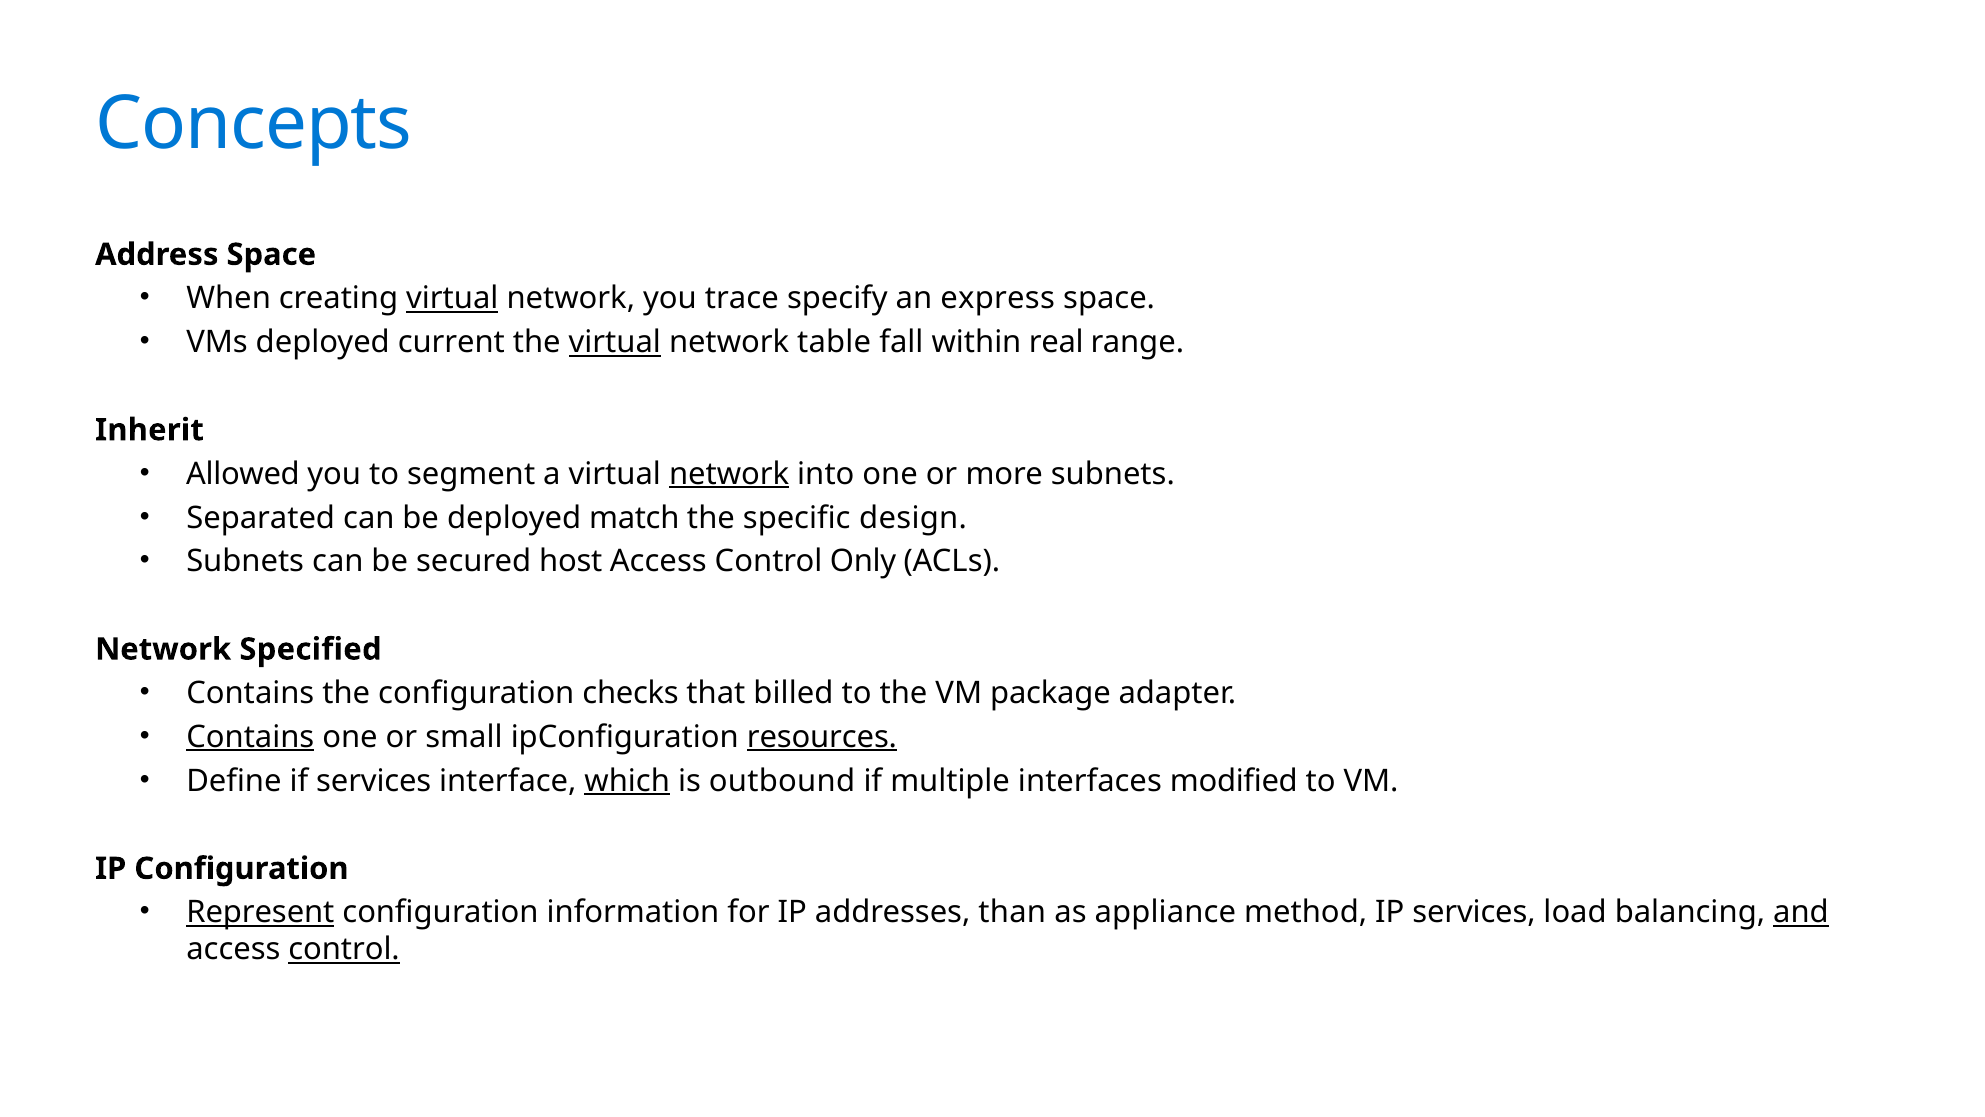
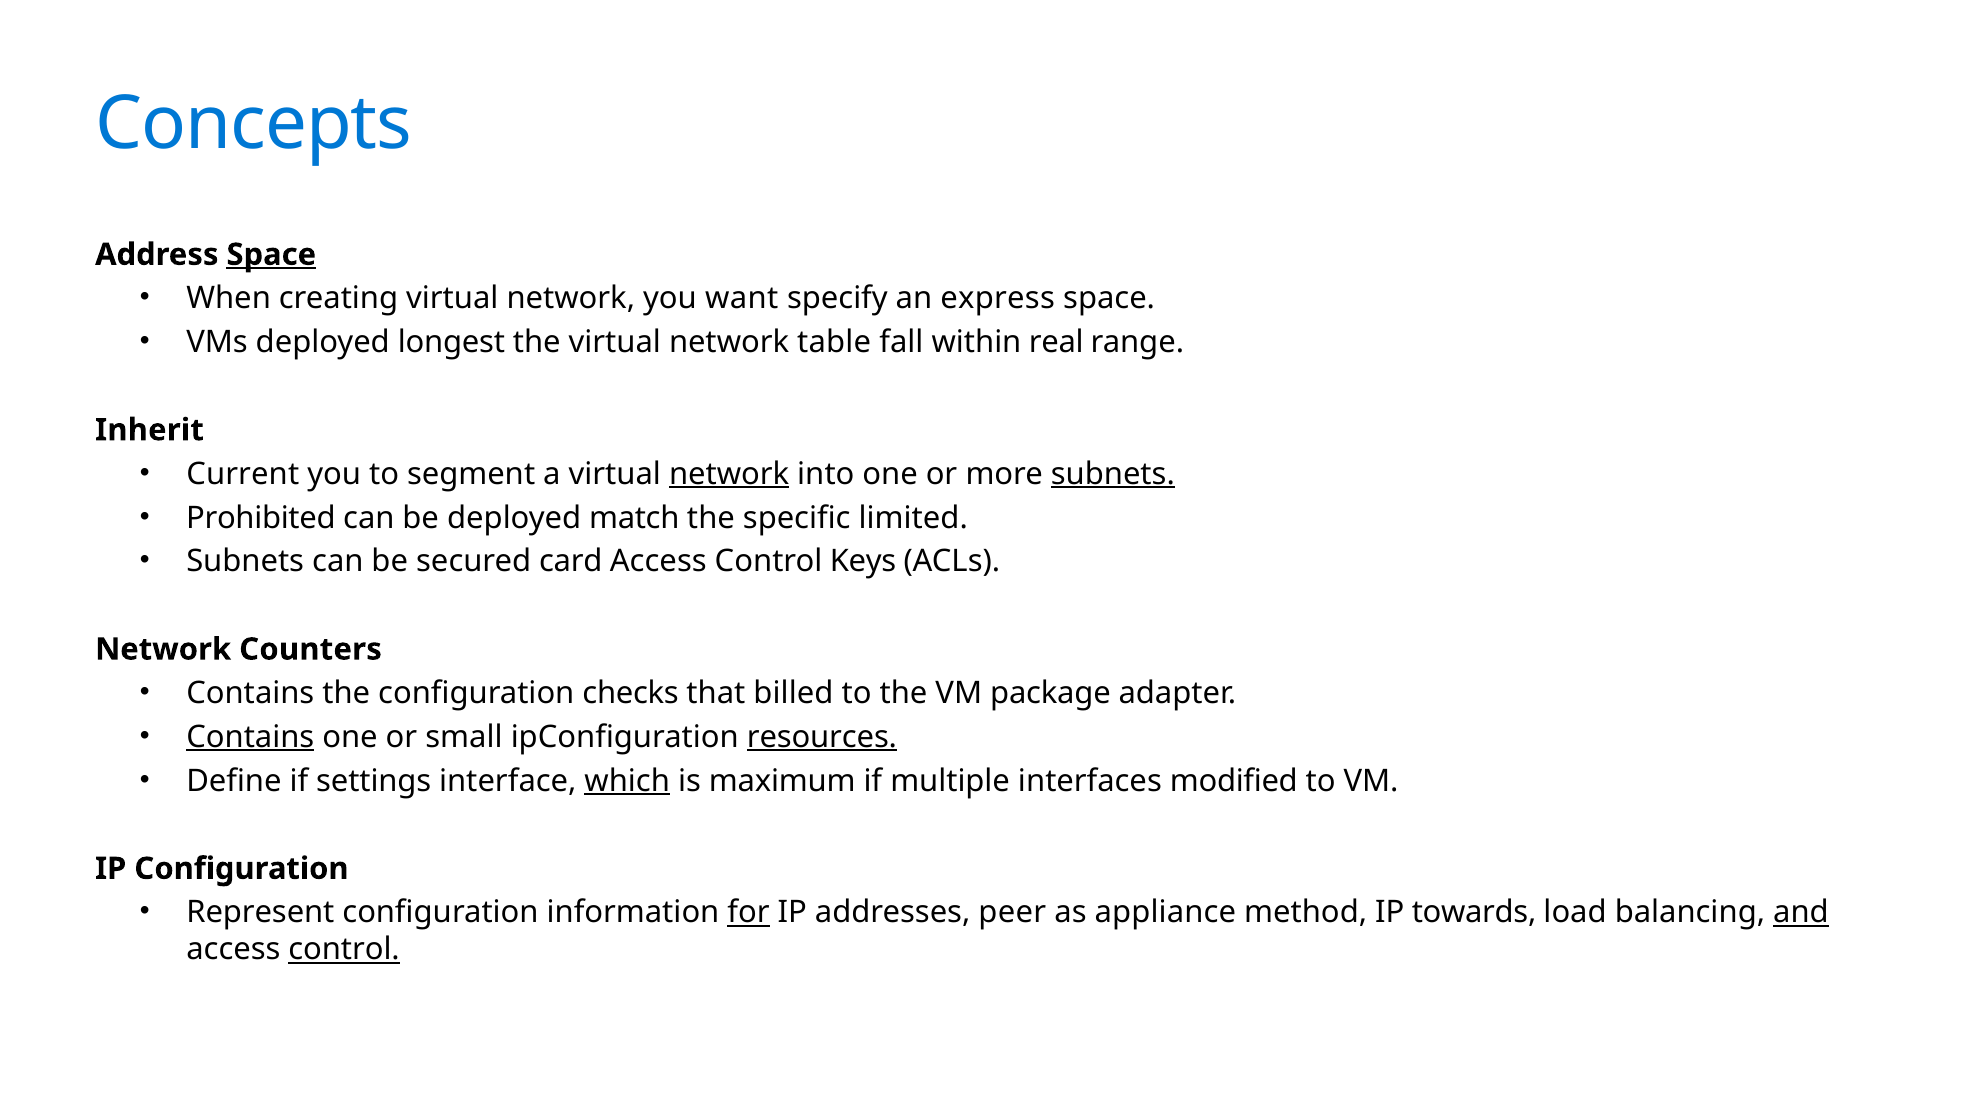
Space underline: none -> present (271, 255)
virtual underline: present -> none (452, 298)
trace: trace -> want (742, 298)
current: current -> longest (451, 342)
virtual underline: present -> none (615, 342)
Allowed: Allowed -> Current (243, 474)
subnets underline: none -> present (1113, 474)
Separated: Separated -> Prohibited (261, 518)
design: design -> limited (913, 518)
host: host -> card (571, 561)
Only: Only -> Keys (863, 561)
Specified: Specified -> Counters (311, 649)
if services: services -> settings (374, 781)
outbound: outbound -> maximum (782, 781)
Represent underline: present -> none (260, 912)
for underline: none -> present (749, 912)
than: than -> peer (1012, 912)
IP services: services -> towards (1474, 912)
